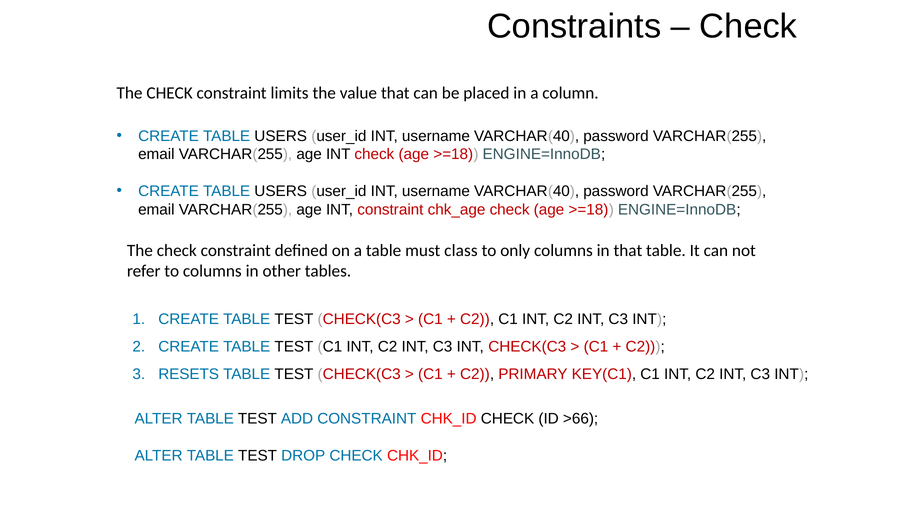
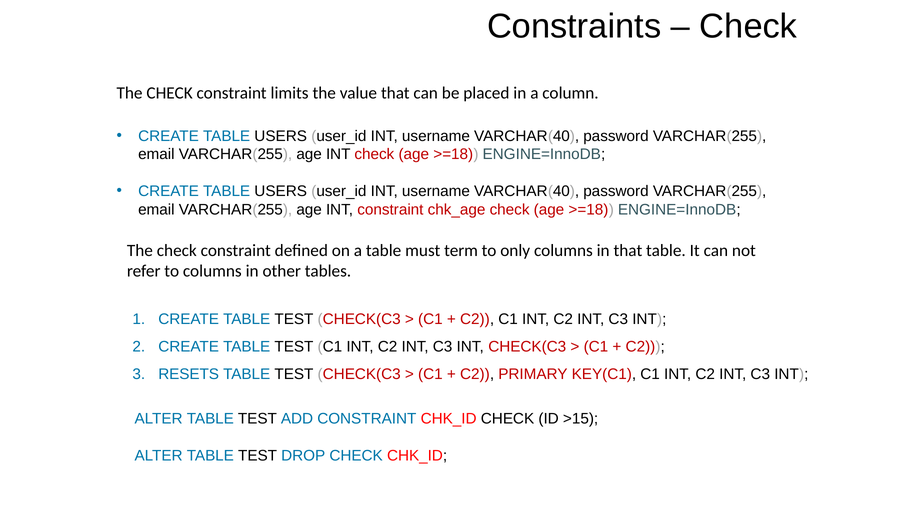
class: class -> term (461, 250)
>66: >66 -> >15 (581, 419)
